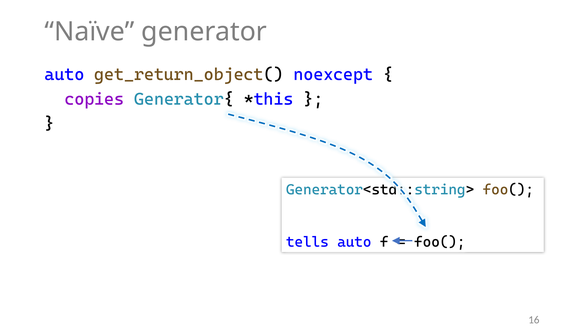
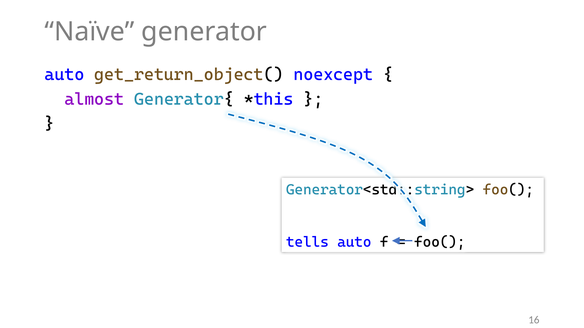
copies: copies -> almost (94, 99)
